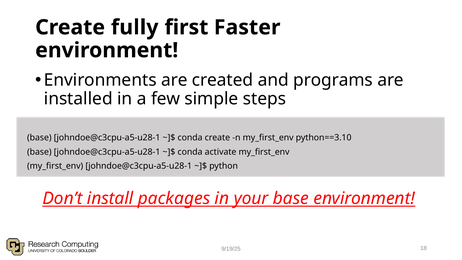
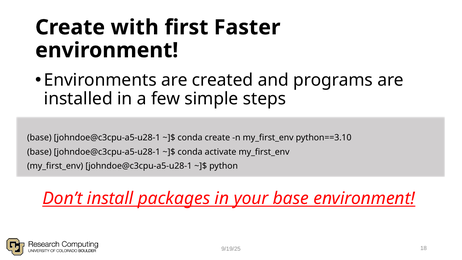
fully: fully -> with (135, 27)
